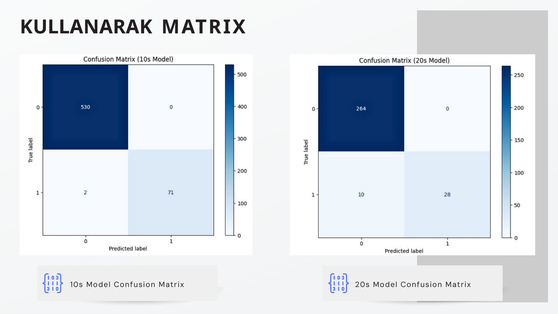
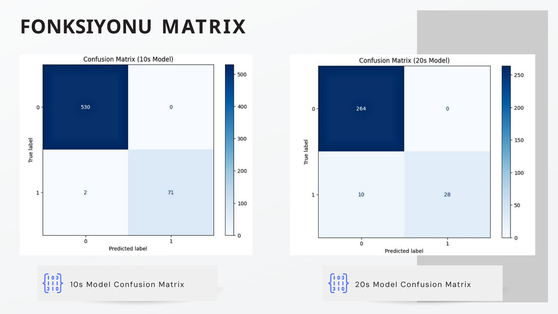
KULLANARAK: KULLANARAK -> FONKSIYONU (86, 27)
